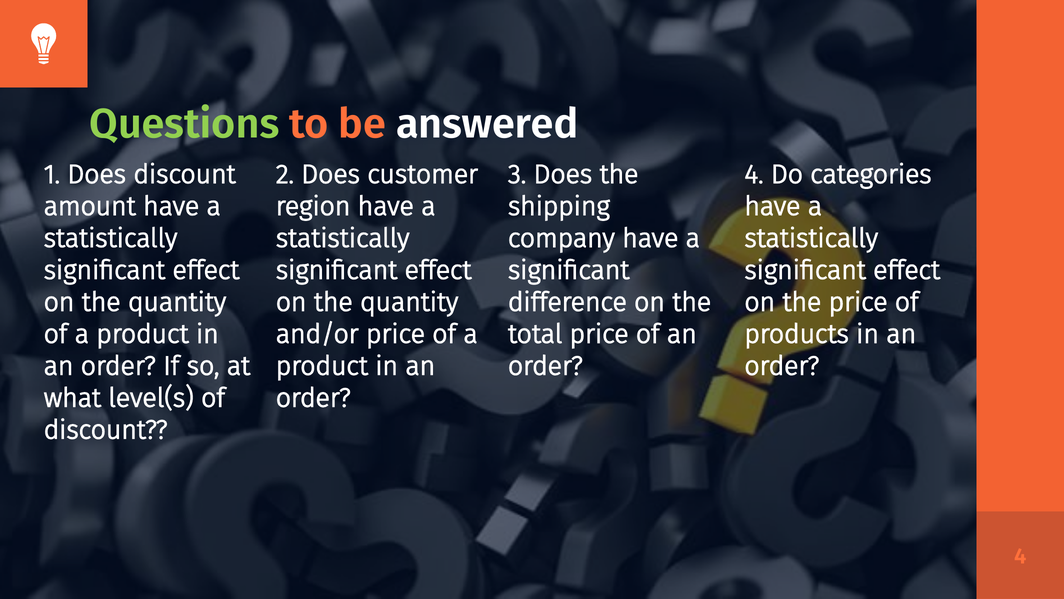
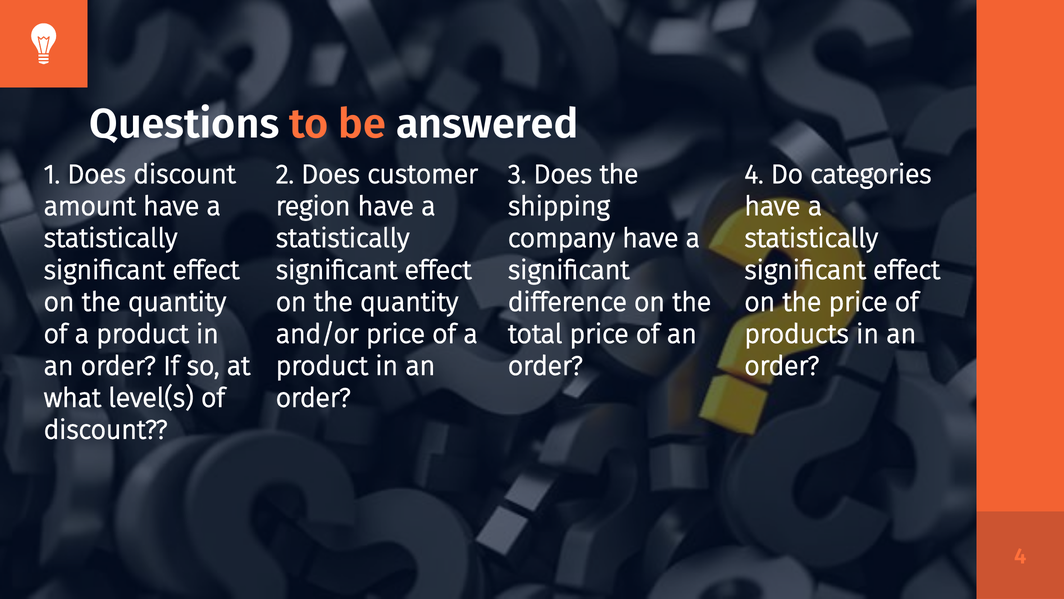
Questions colour: light green -> white (184, 124)
